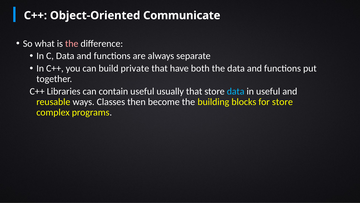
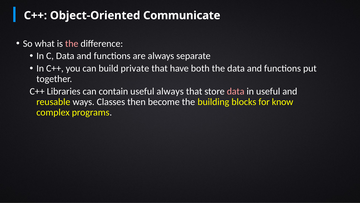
useful usually: usually -> always (170, 91)
data colour: light blue -> pink (236, 91)
for store: store -> know (283, 102)
